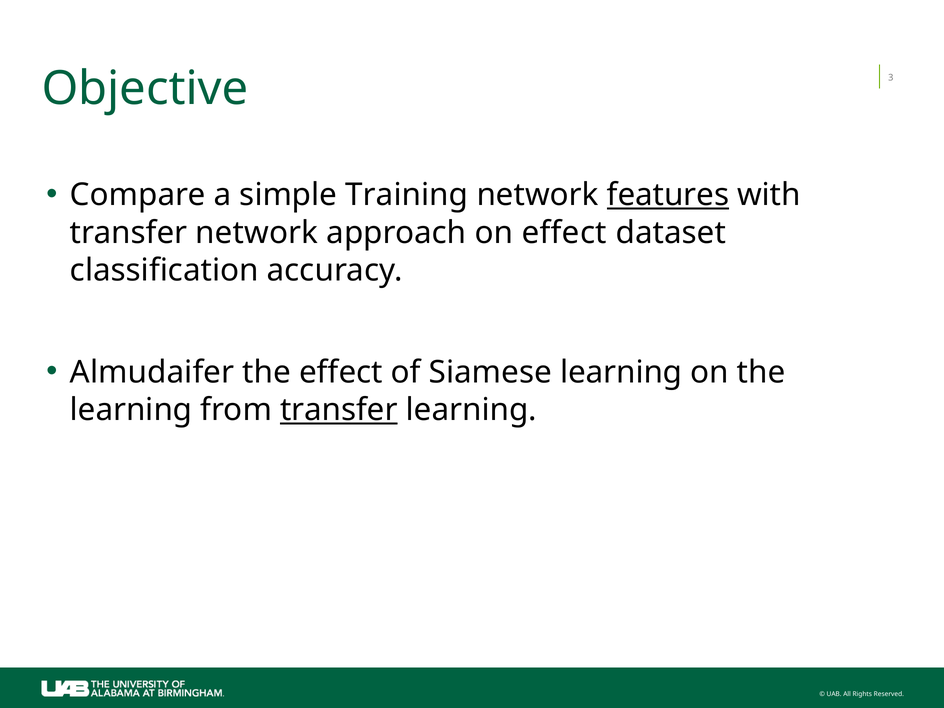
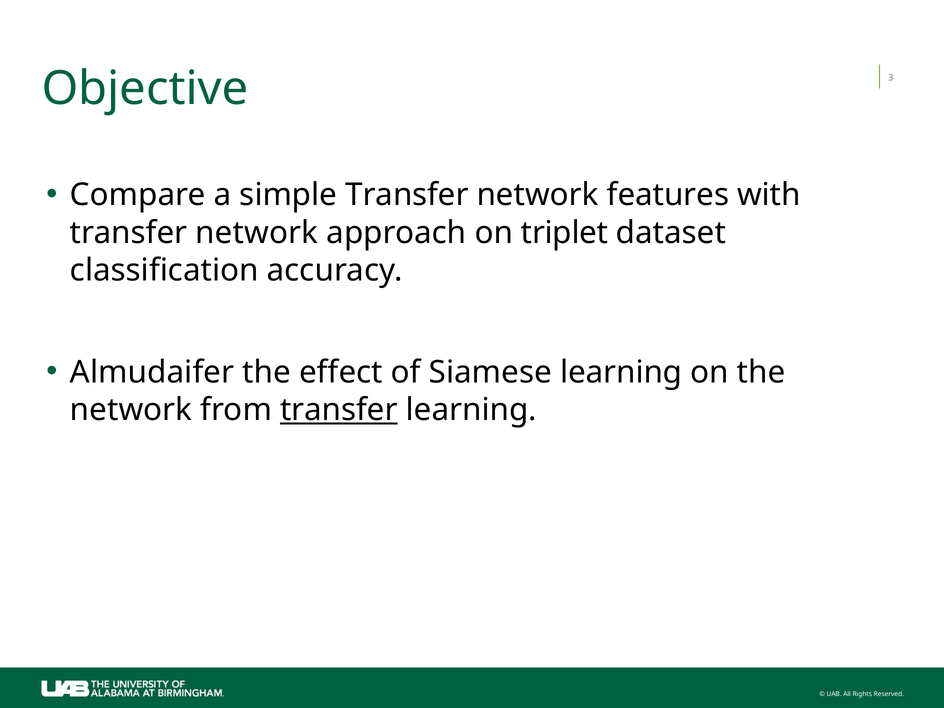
simple Training: Training -> Transfer (407, 195)
features underline: present -> none (668, 195)
on effect: effect -> triplet (565, 233)
learning: learning -> network (131, 410)
